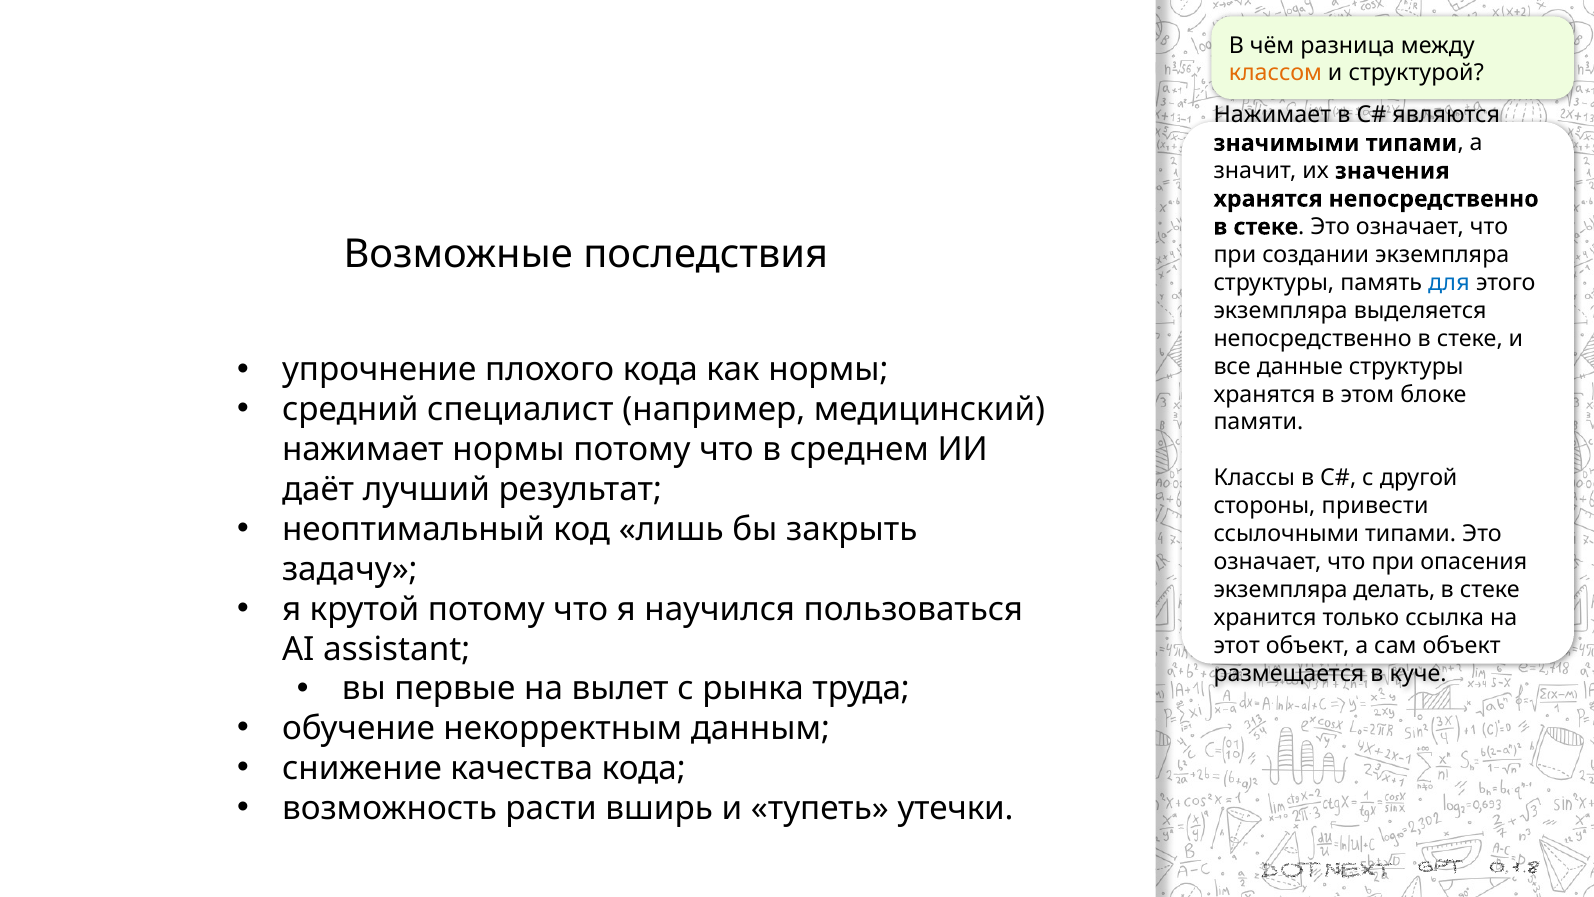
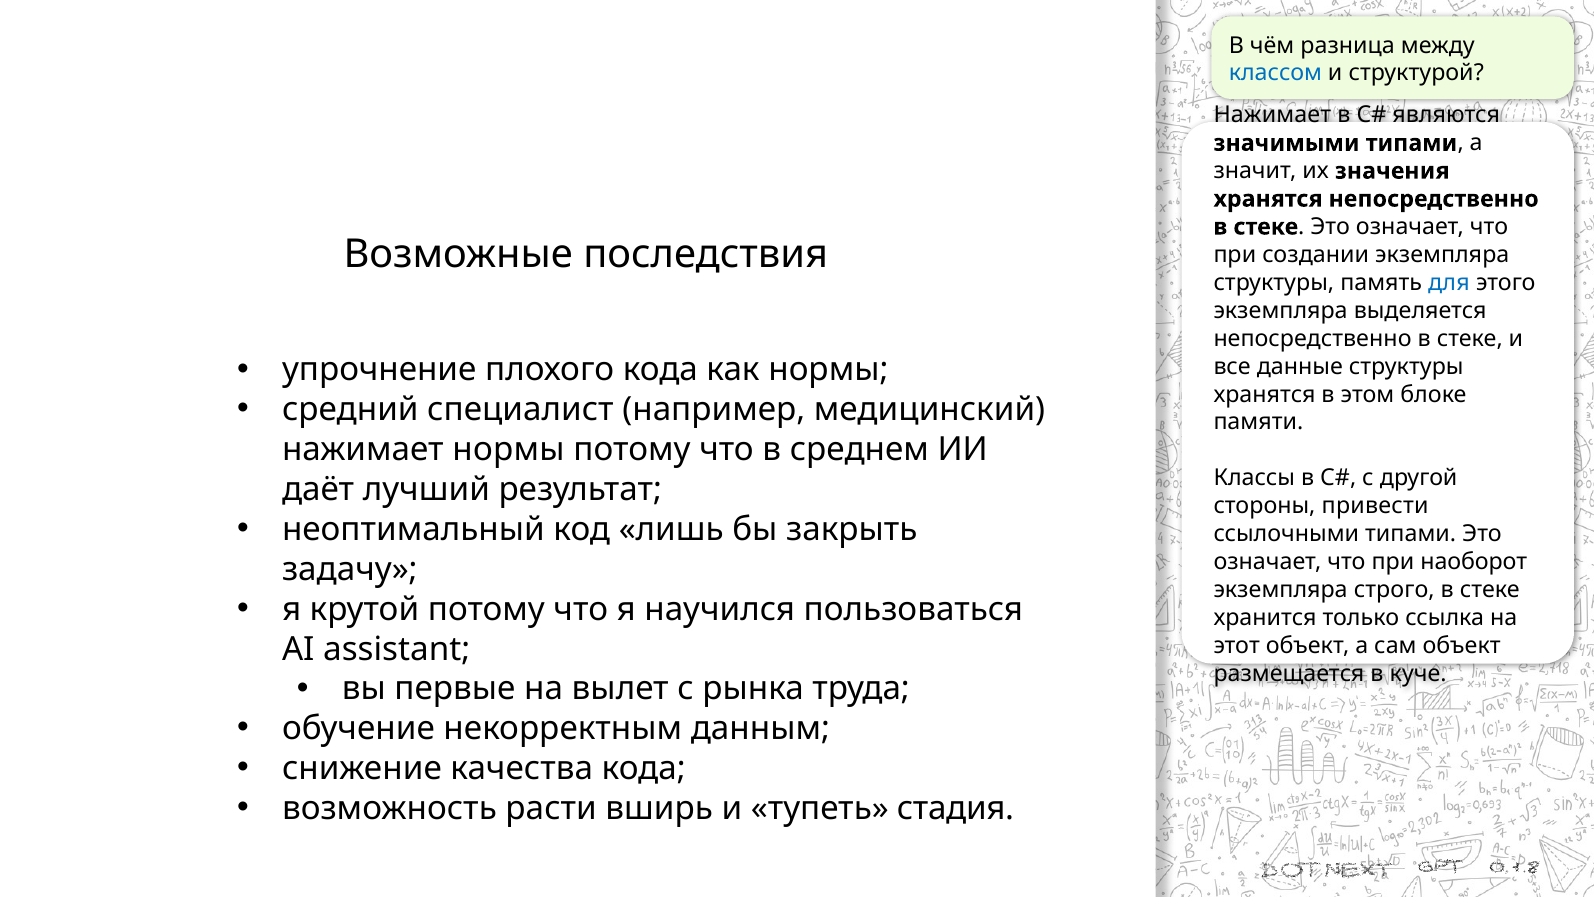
классом colour: orange -> blue (1275, 73)
опасения: опасения -> наоборот (1474, 562)
делать: делать -> строго (1394, 590)
утечки: утечки -> стадия (956, 808)
